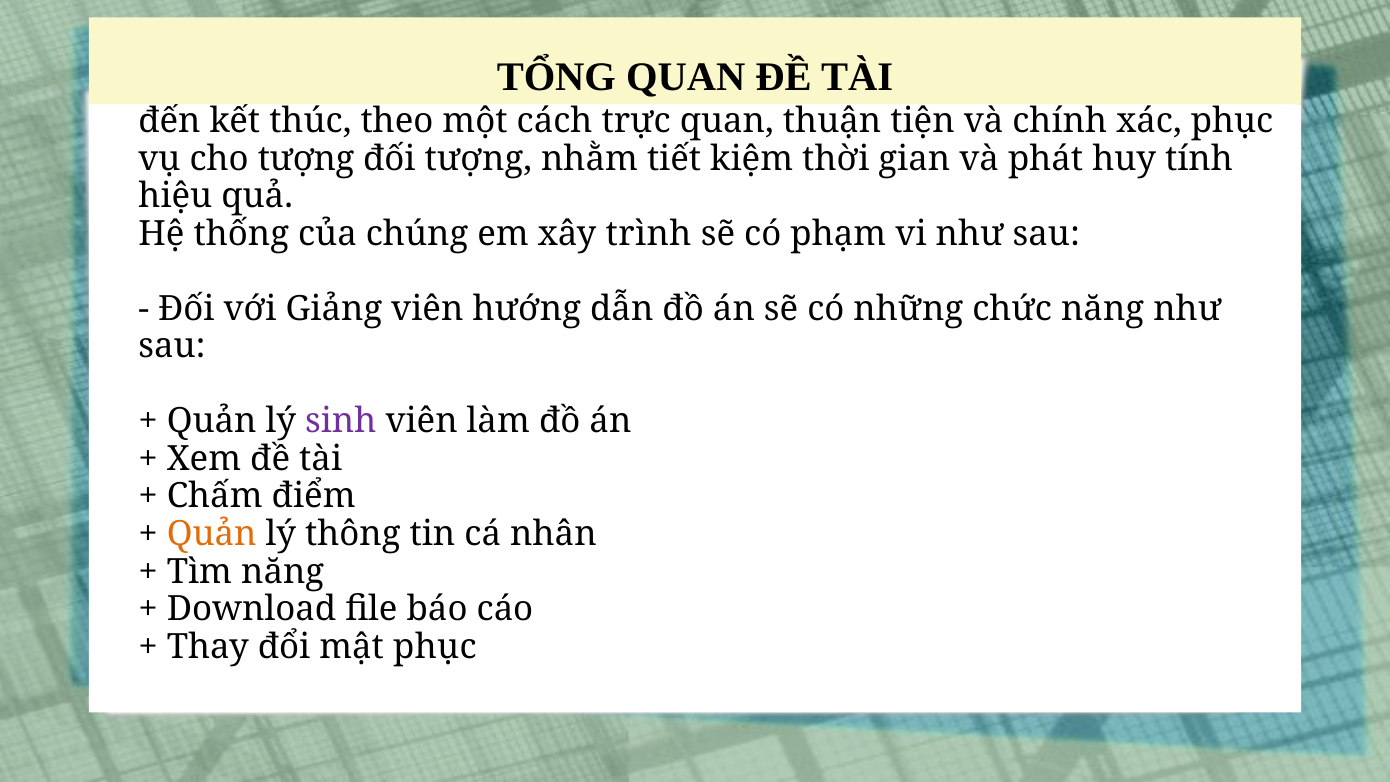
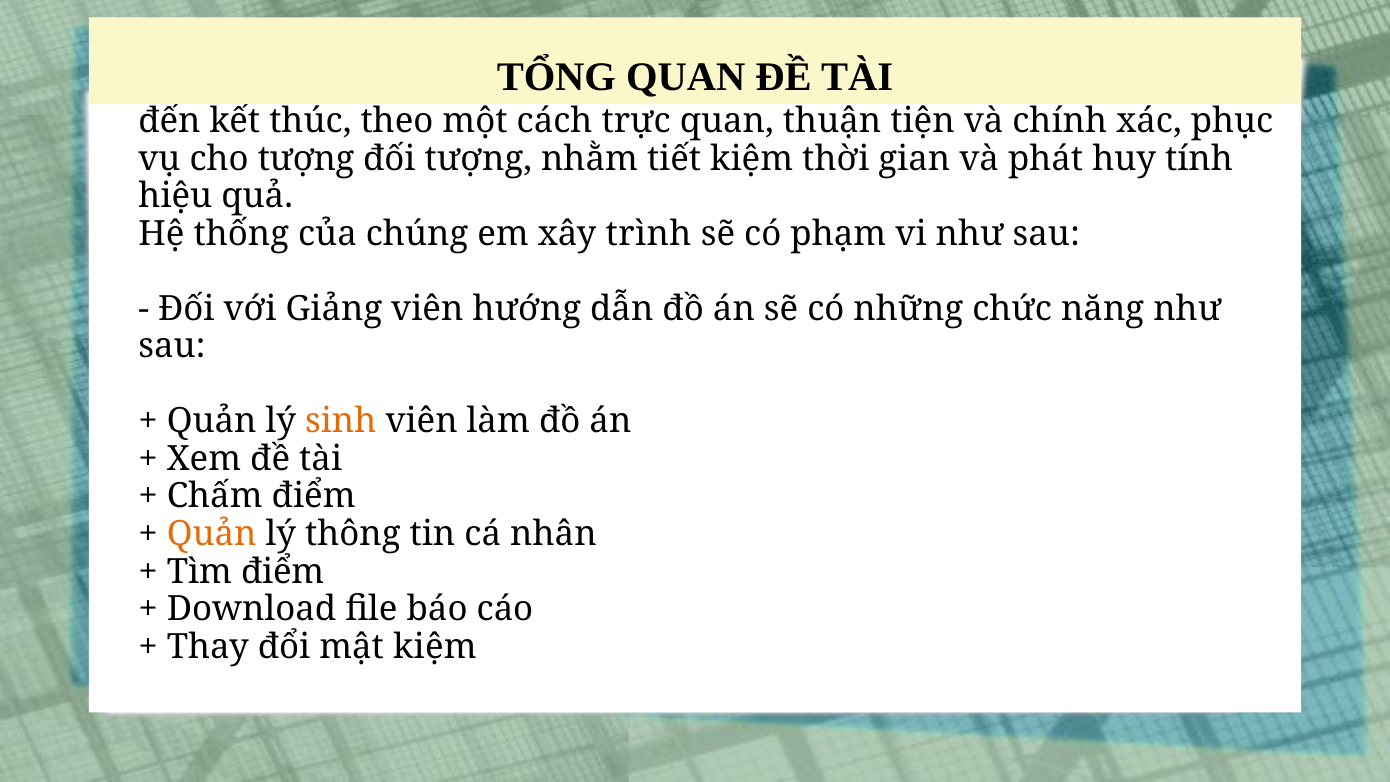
sinh colour: purple -> orange (341, 422)
Tìm năng: năng -> điểm (283, 572)
mật phục: phục -> kiệm (435, 647)
